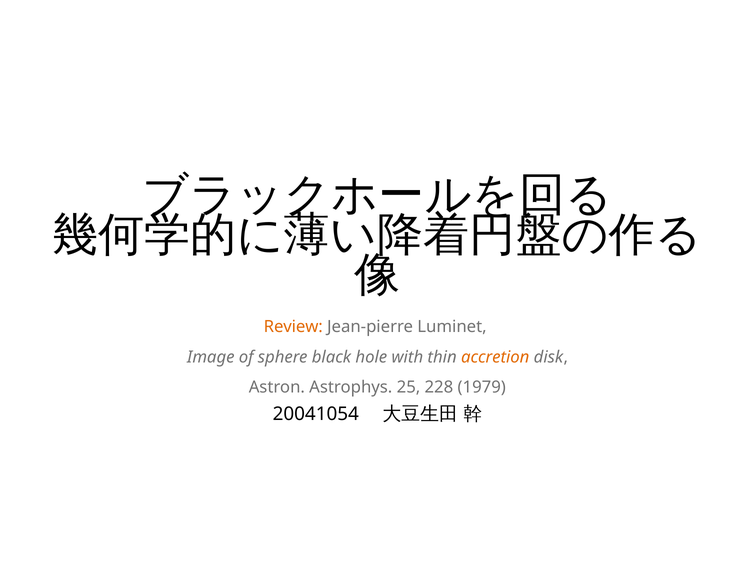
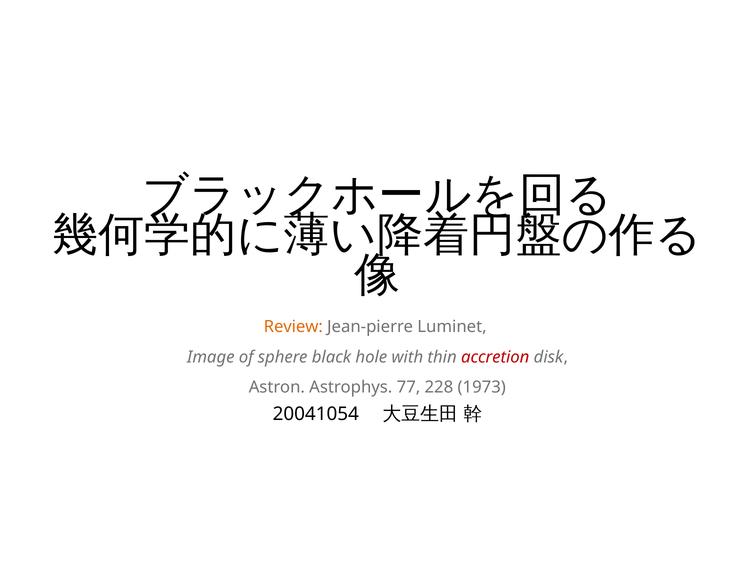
accretion colour: orange -> red (495, 357)
25: 25 -> 77 (409, 387)
1979: 1979 -> 1973 (482, 387)
